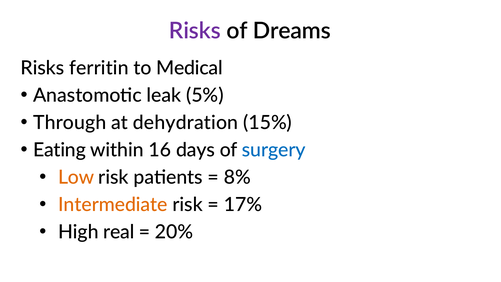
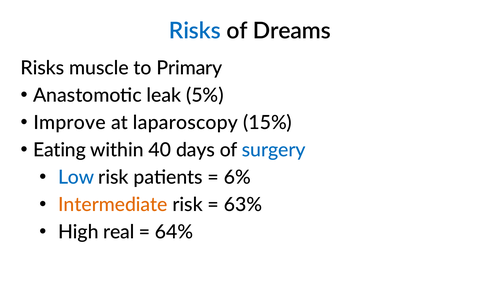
Risks colour: purple -> blue (195, 31)
ferritin: ferritin -> muscle (99, 68)
Medical: Medical -> Primary (189, 68)
Through: Through -> Improve (70, 123)
dehydration: dehydration -> laparoscopy (185, 123)
16: 16 -> 40 (160, 150)
Low colour: orange -> blue (76, 177)
8%: 8% -> 6% (237, 177)
17%: 17% -> 63% (243, 205)
20%: 20% -> 64% (174, 232)
